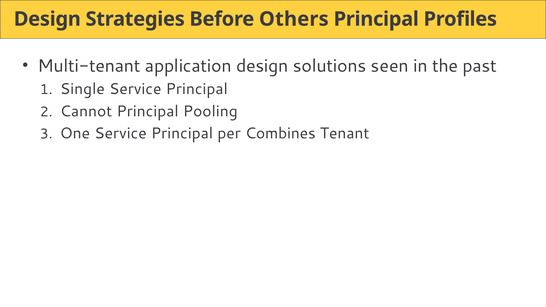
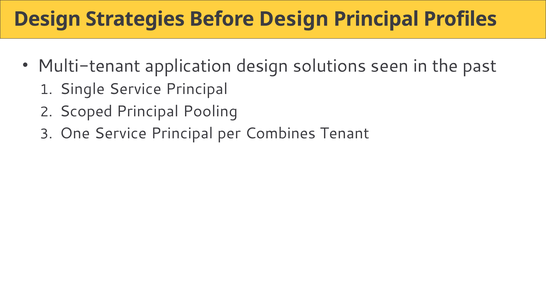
Before Others: Others -> Design (294, 19)
Cannot: Cannot -> Scoped (86, 111)
